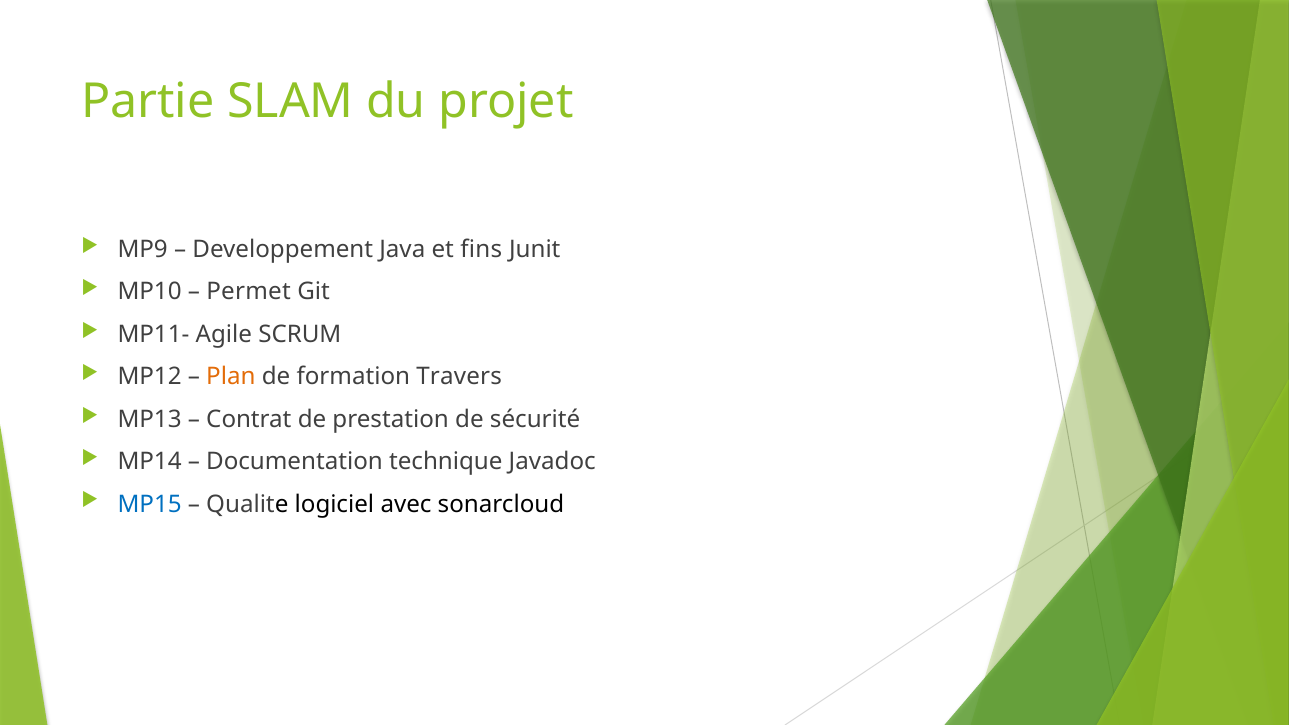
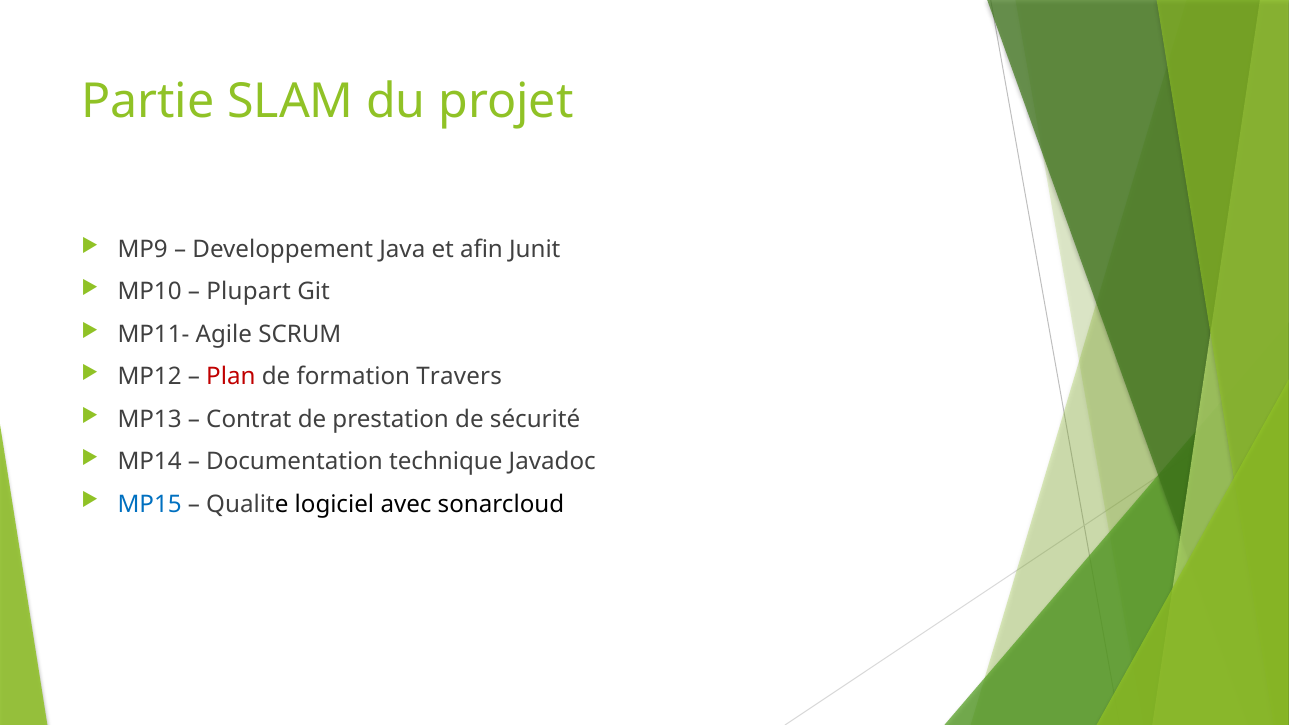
fins: fins -> afin (481, 249)
Permet: Permet -> Plupart (249, 292)
Plan colour: orange -> red (231, 377)
